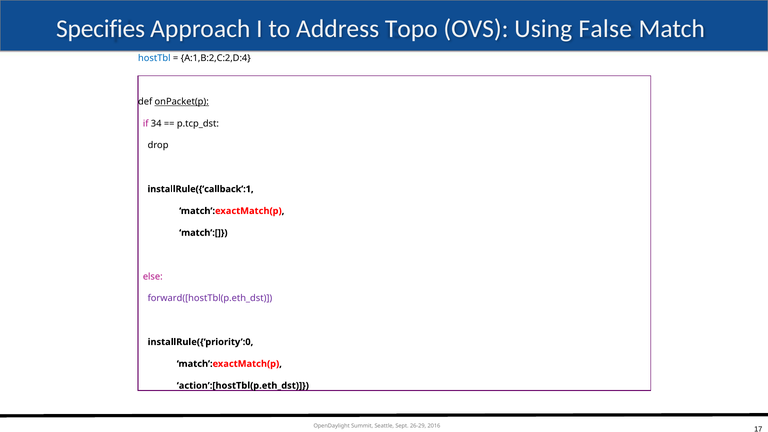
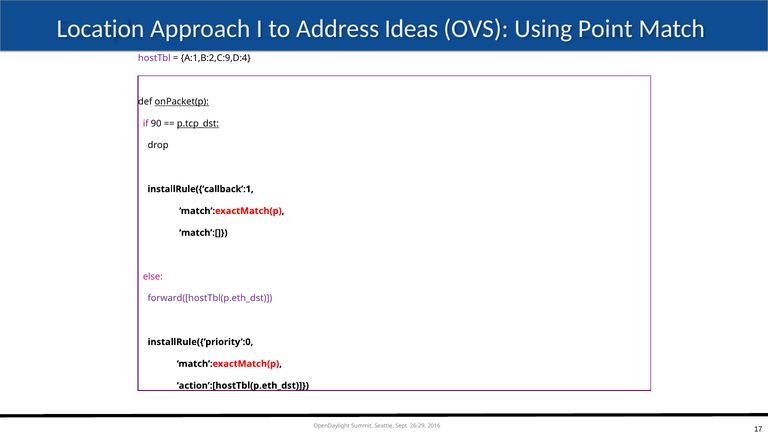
Specifies: Specifies -> Location (100, 29)
Topo: Topo -> Ideas (411, 29)
False: False -> Point (605, 29)
hostTbl colour: blue -> purple (154, 58)
A:1,B:2,C:2,D:4: A:1,B:2,C:2,D:4 -> A:1,B:2,C:9,D:4 (216, 58)
34: 34 -> 90 (156, 124)
p.tcp_dst underline: none -> present (198, 124)
